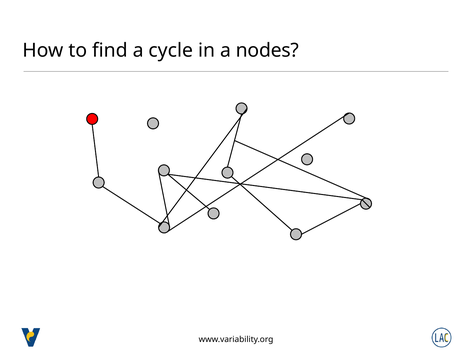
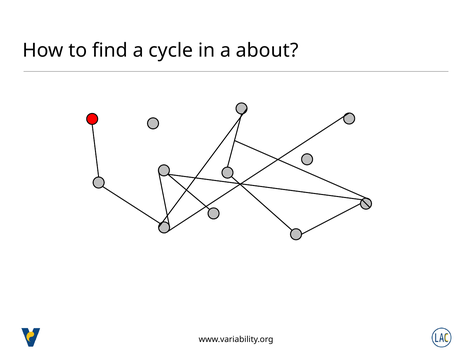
nodes: nodes -> about (267, 51)
